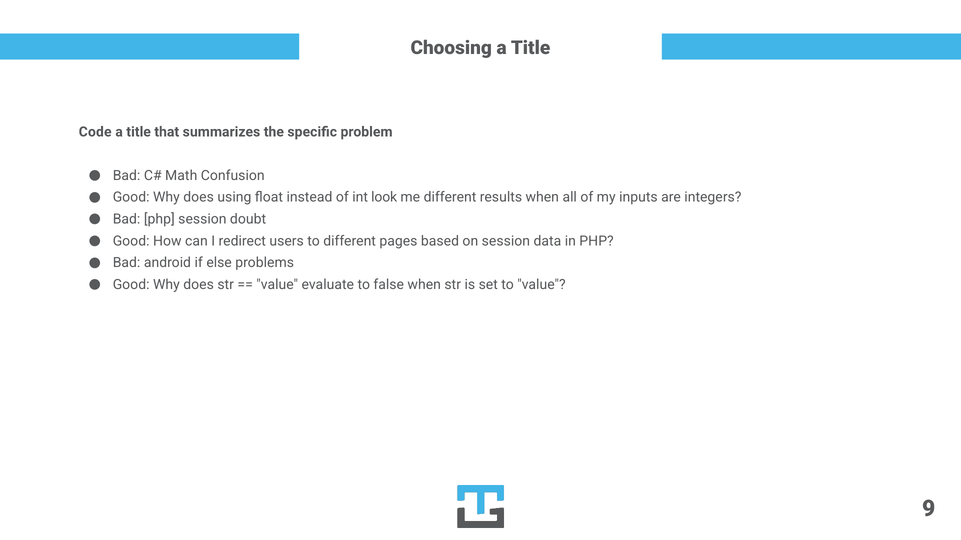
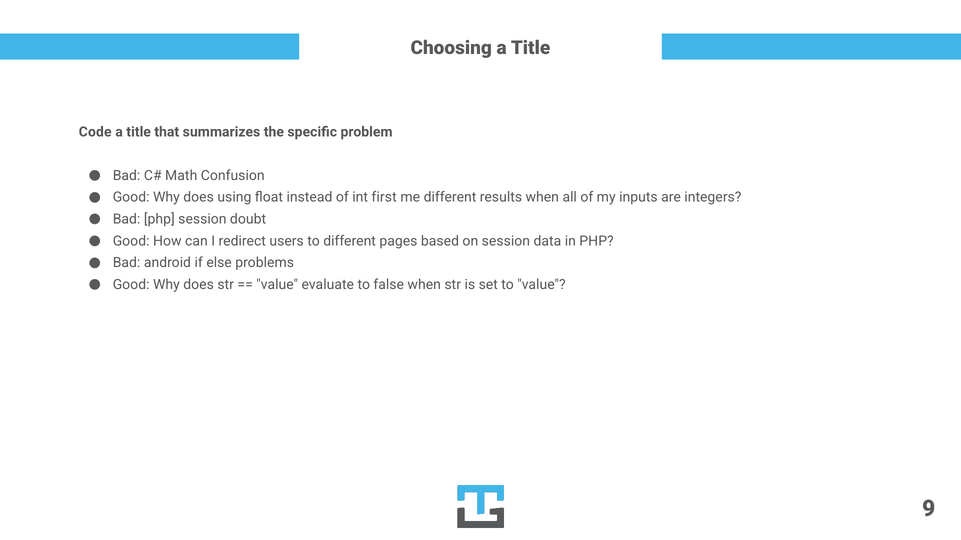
look: look -> first (384, 198)
